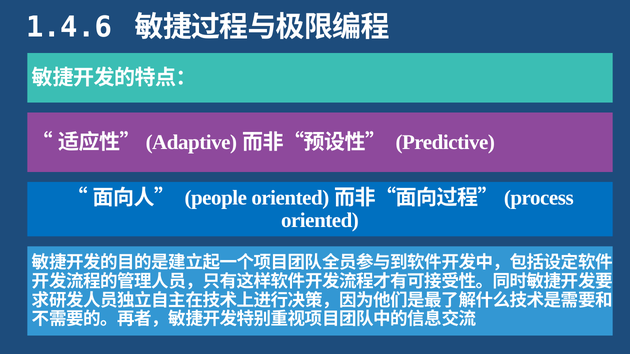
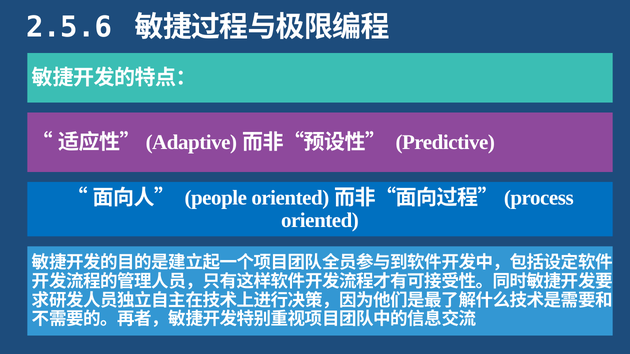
1.4.6: 1.4.6 -> 2.5.6 (69, 27)
